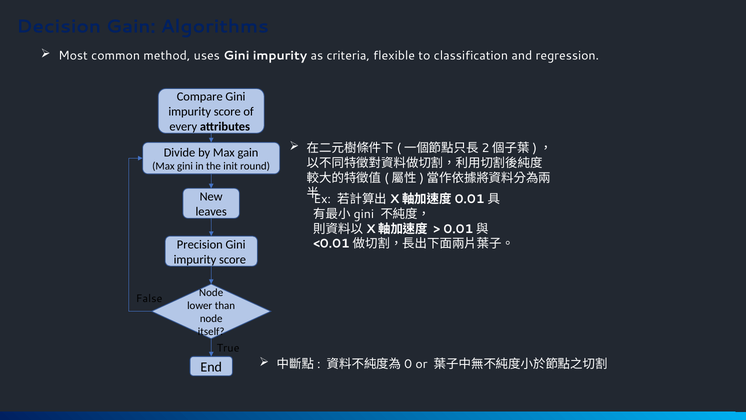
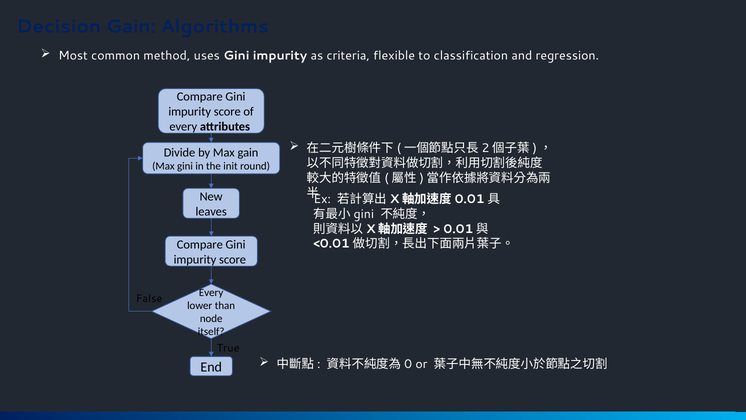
Precision: Precision -> Compare (200, 244)
Node: Node -> Every (211, 292)
